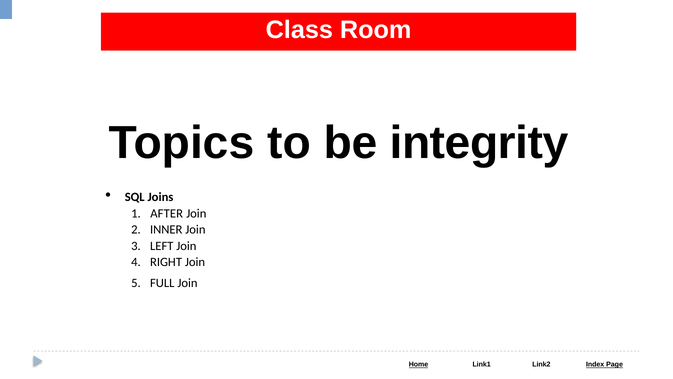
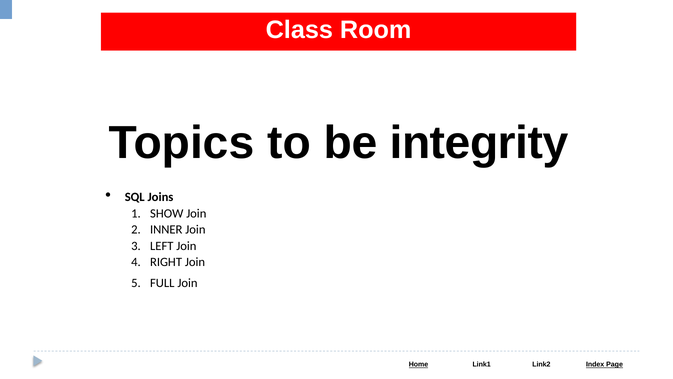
AFTER: AFTER -> SHOW (167, 213)
